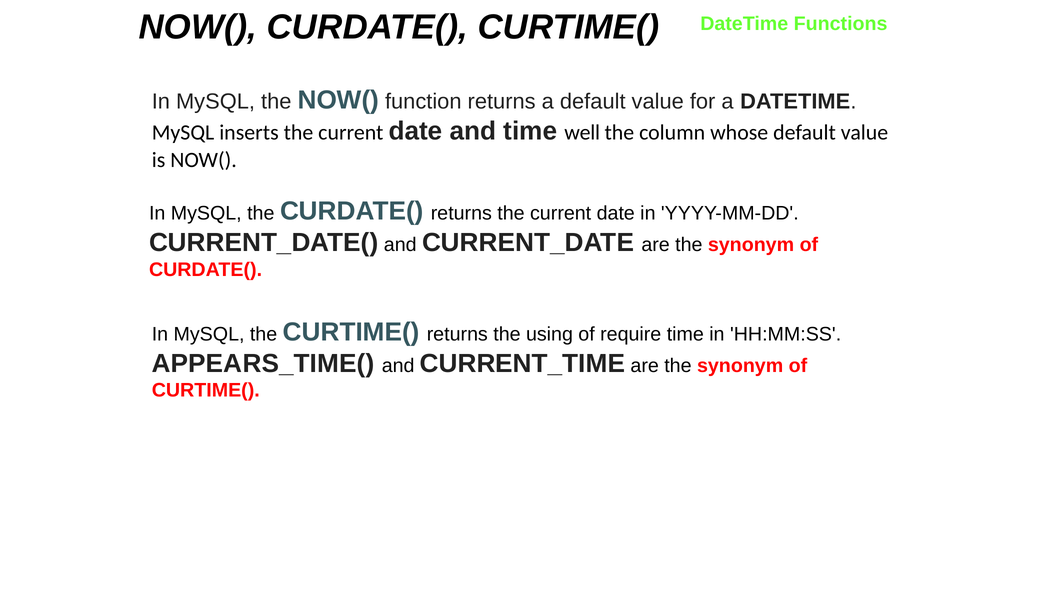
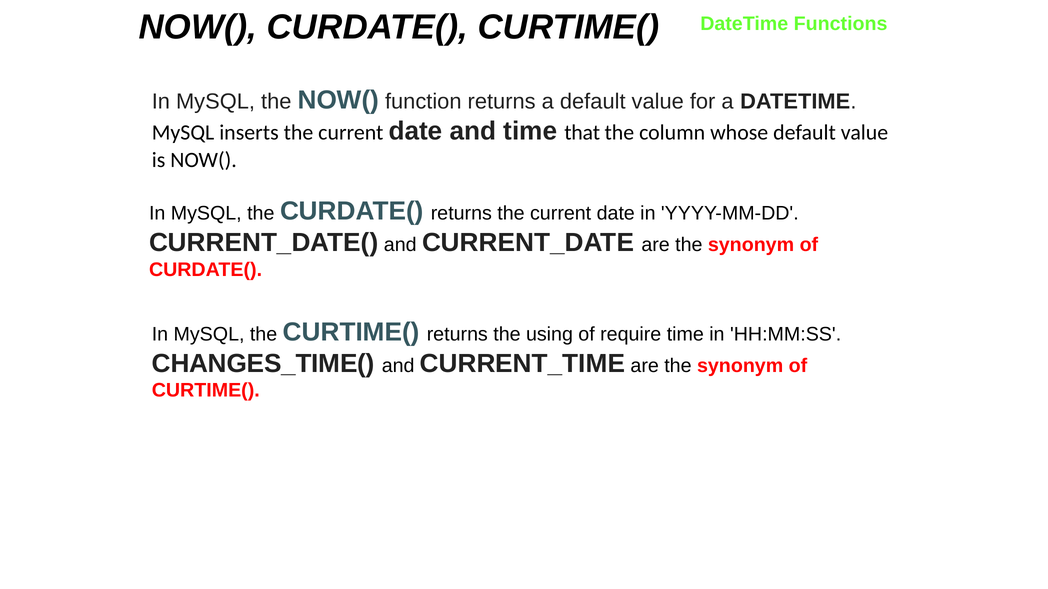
well: well -> that (582, 133)
APPEARS_TIME(: APPEARS_TIME( -> CHANGES_TIME( (263, 364)
